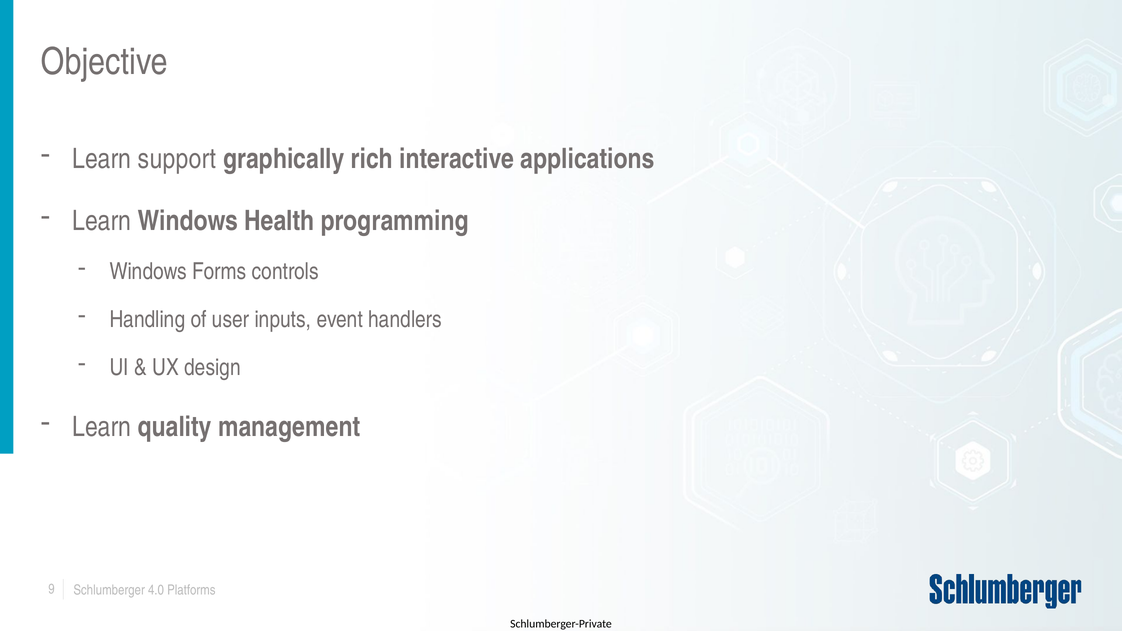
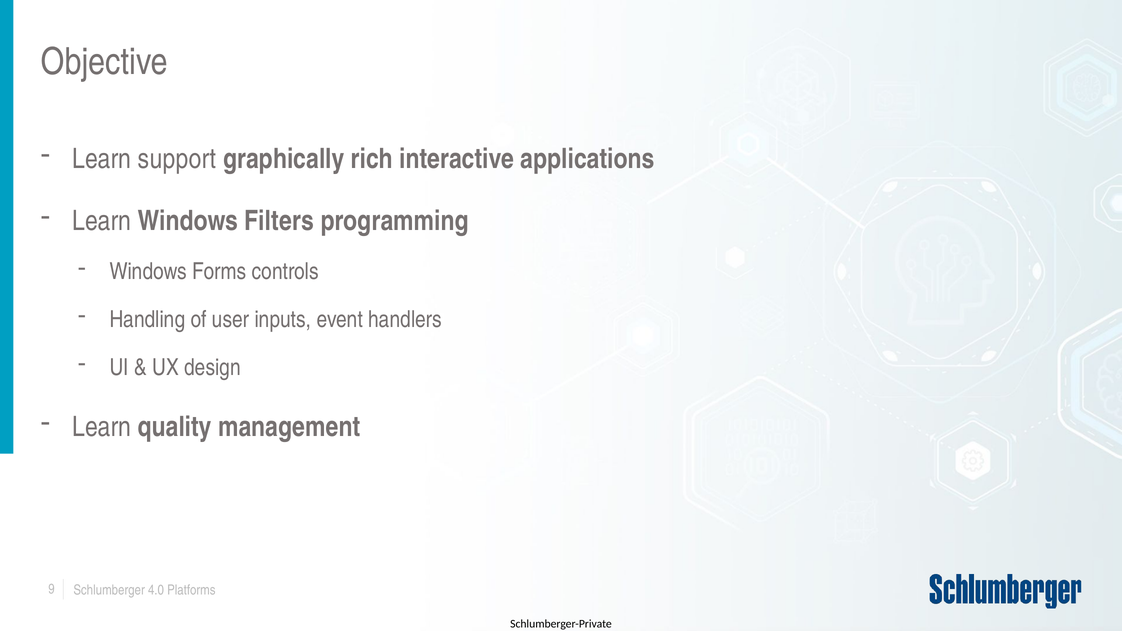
Health: Health -> Filters (279, 221)
